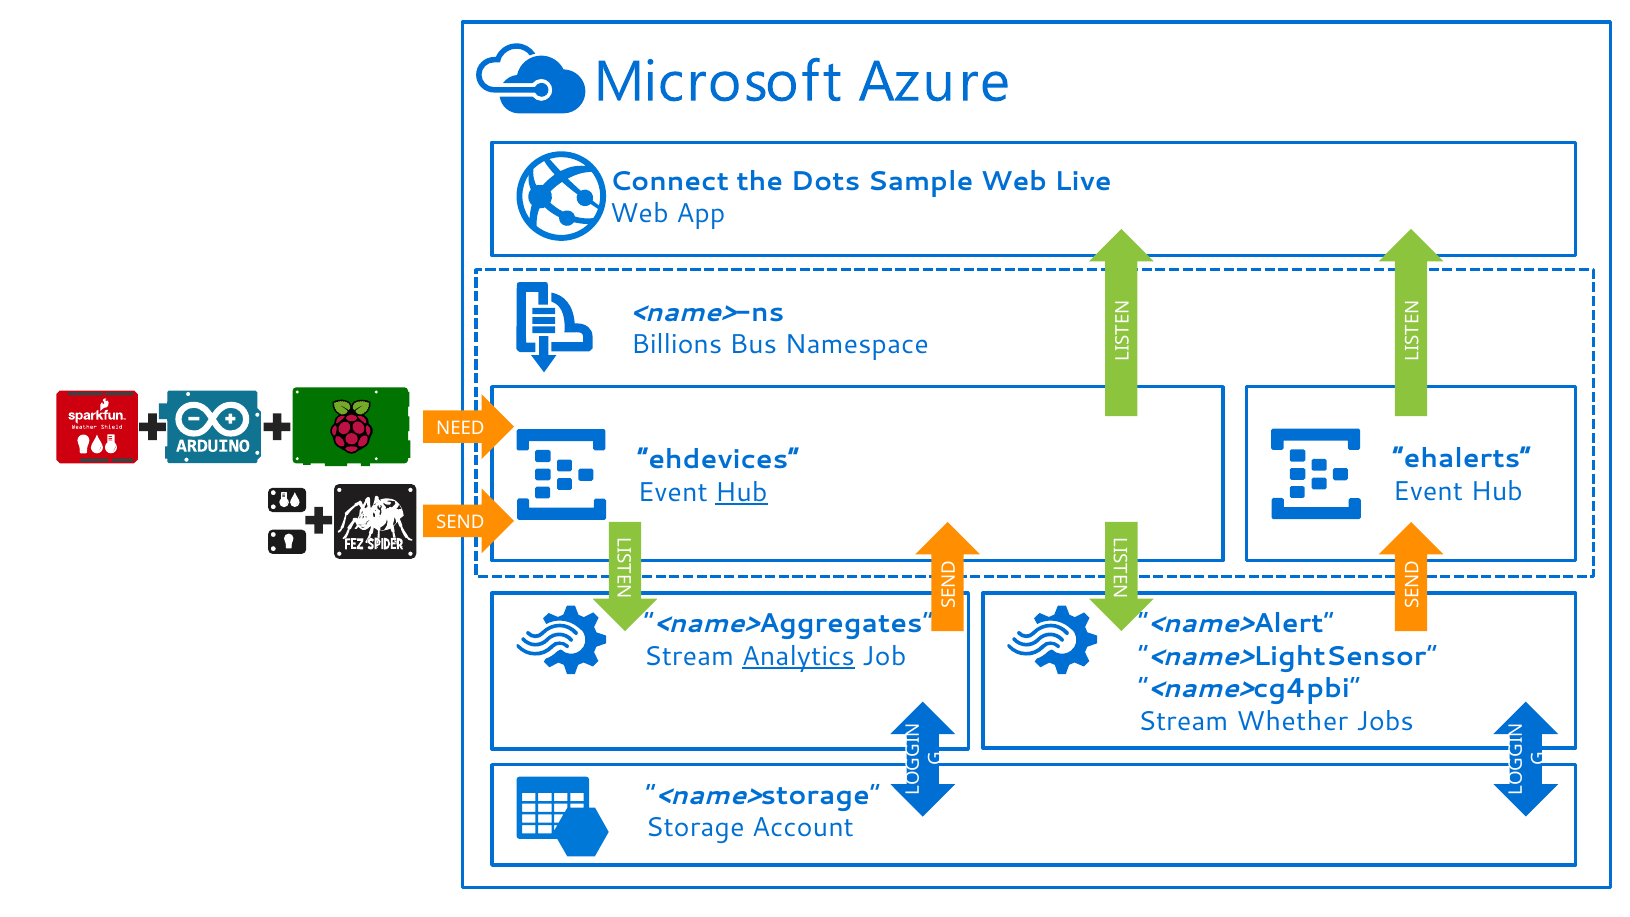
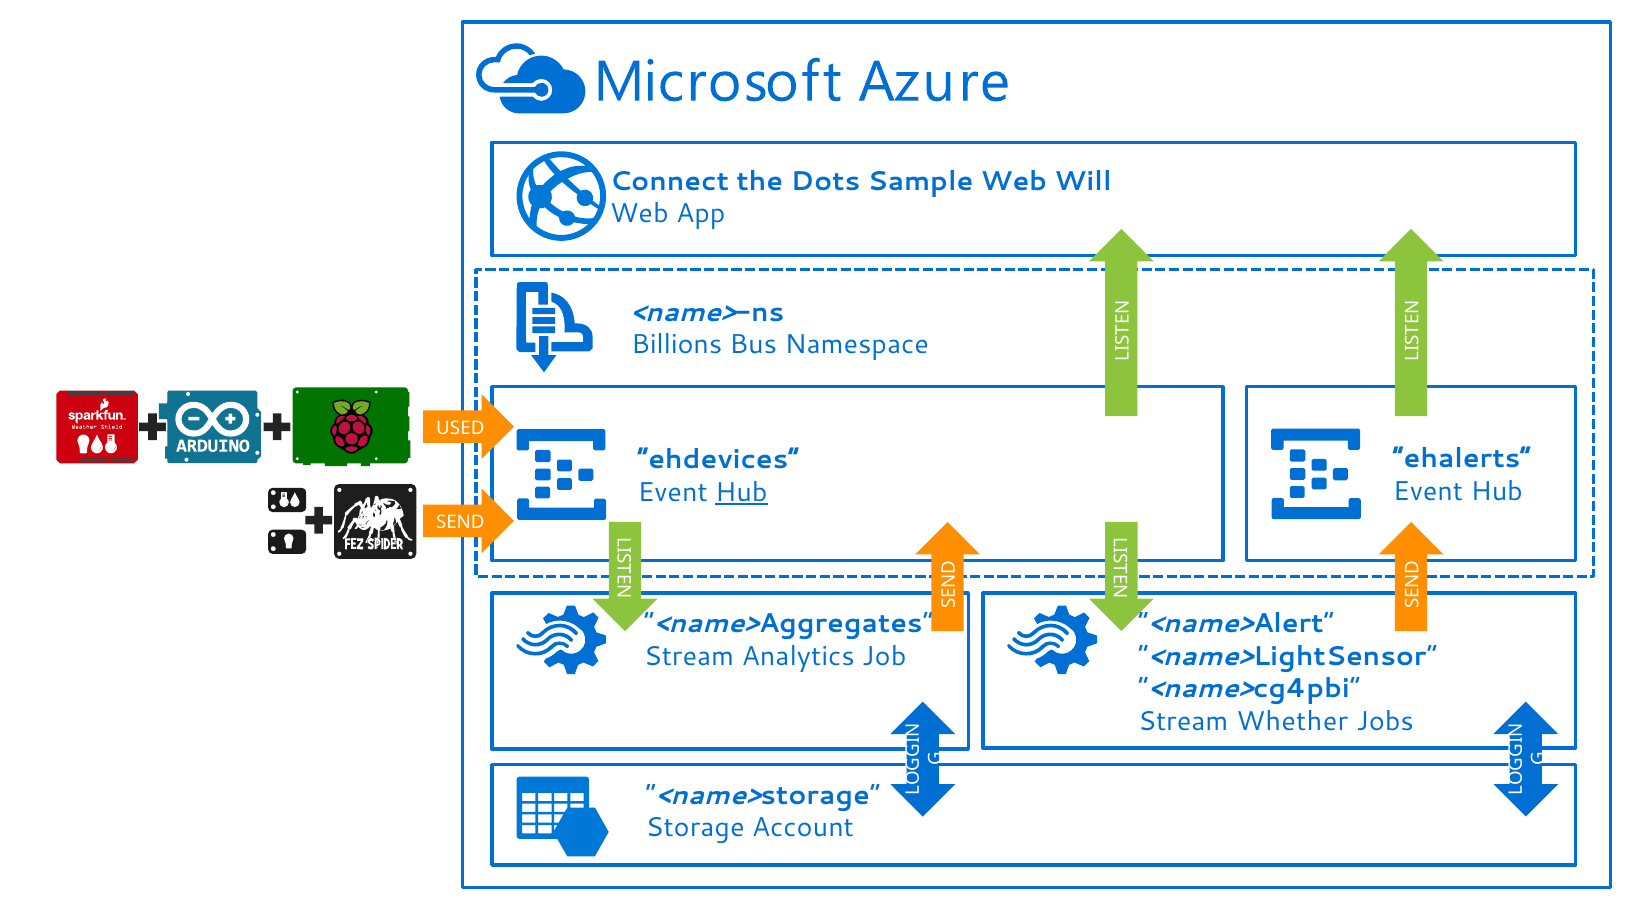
Live: Live -> Will (1083, 181)
NEED: NEED -> USED (460, 428)
Analytics underline: present -> none (798, 656)
